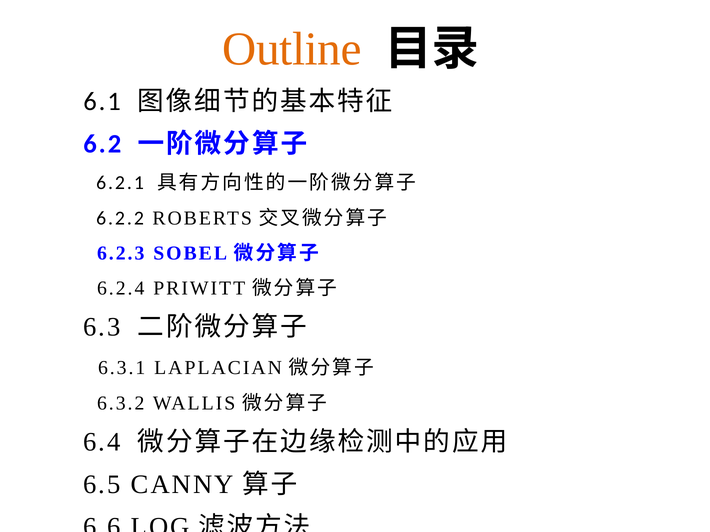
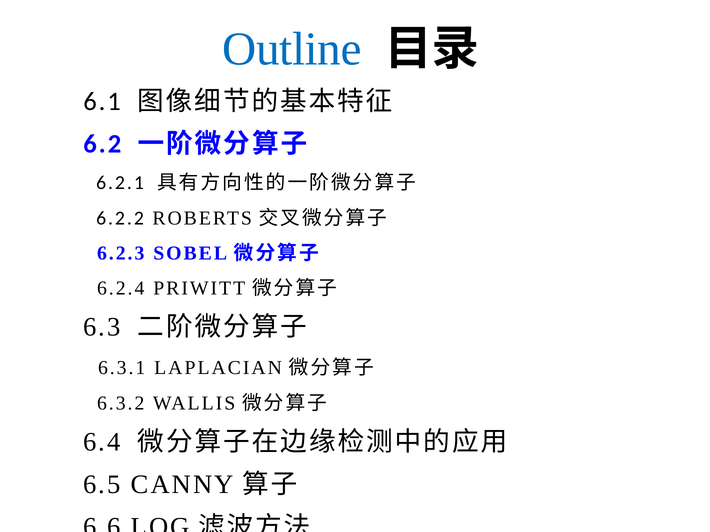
Outline colour: orange -> blue (292, 49)
